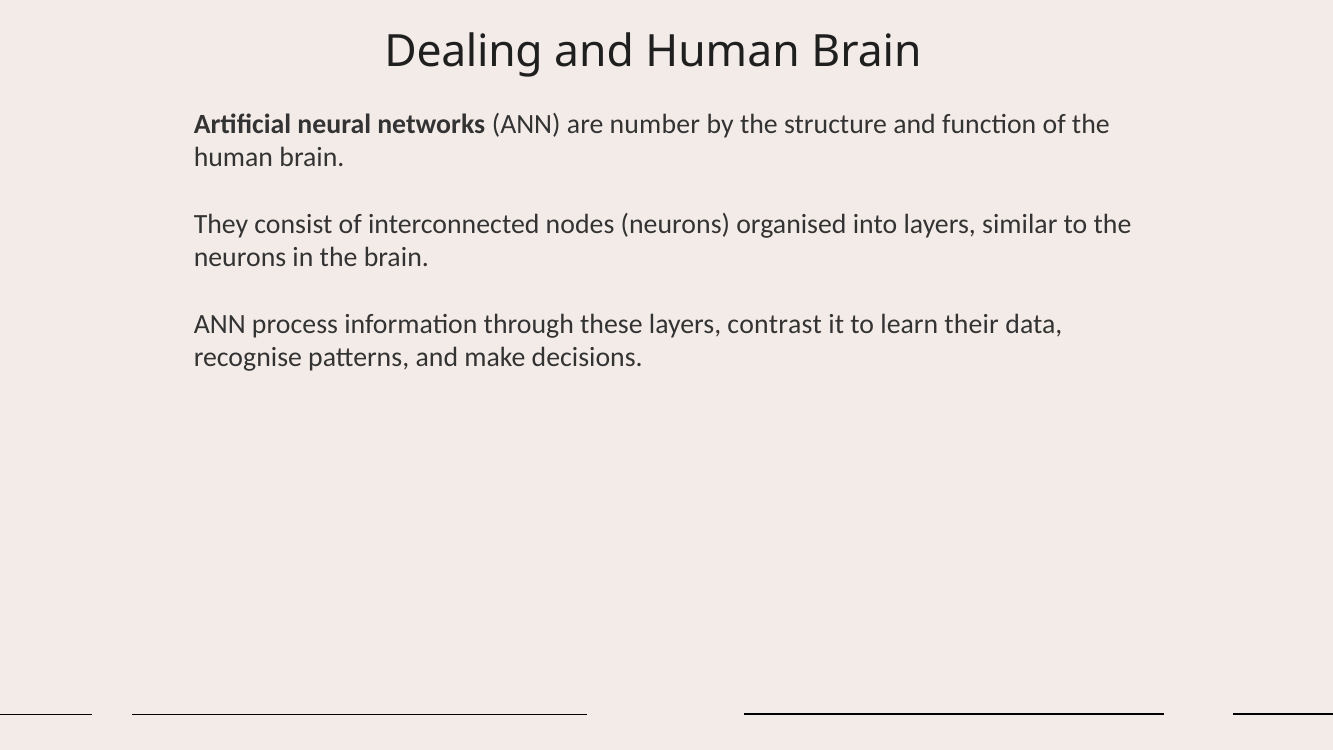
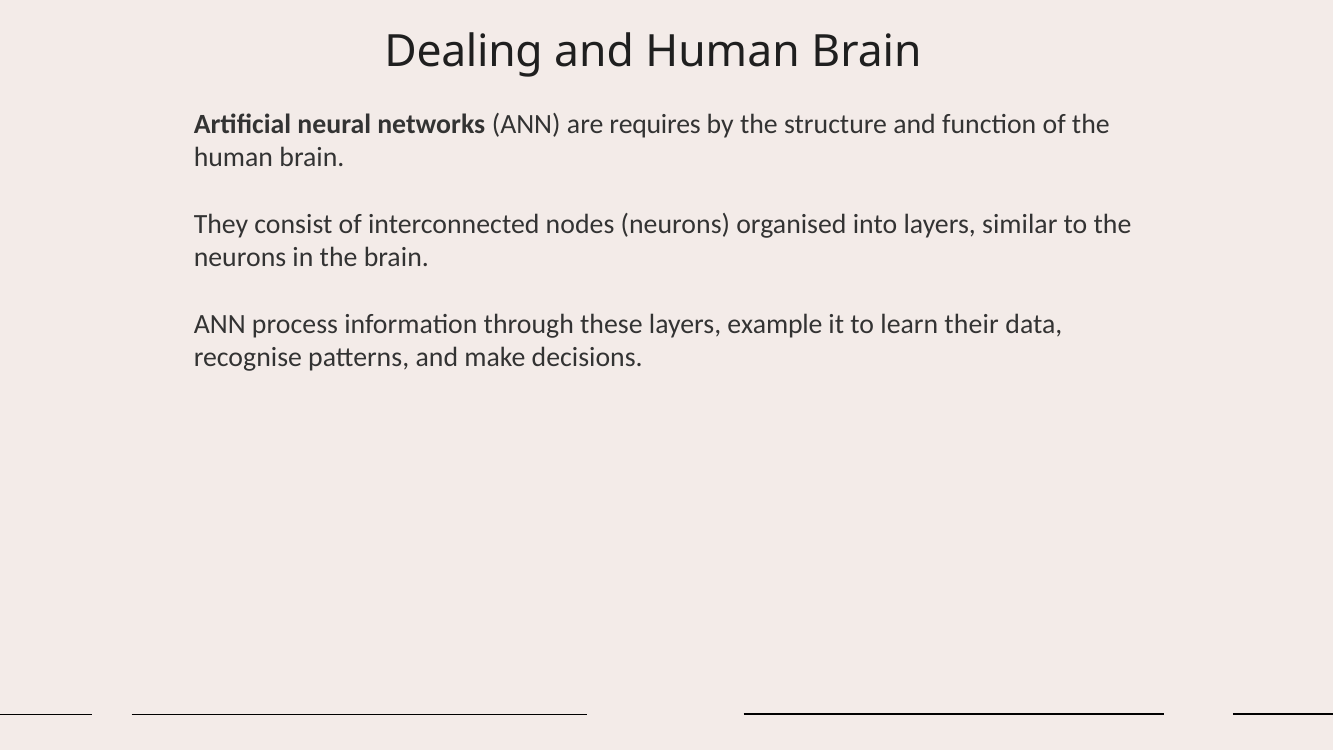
number: number -> requires (655, 124)
contrast: contrast -> example (775, 324)
